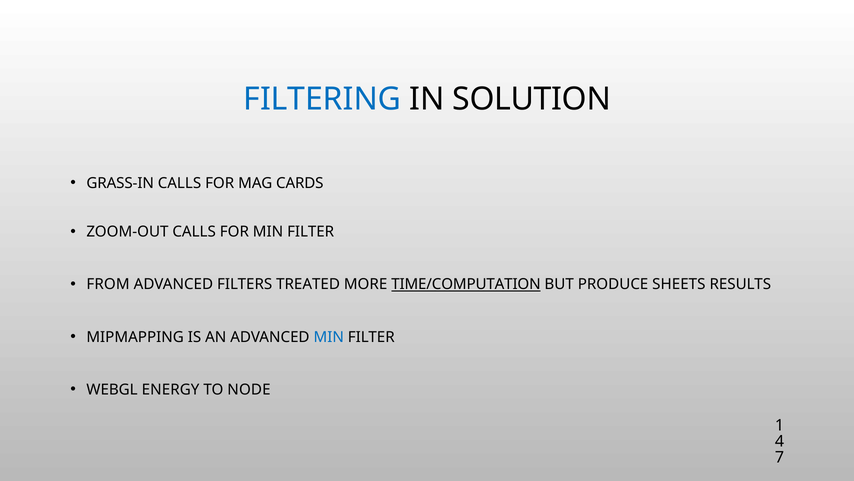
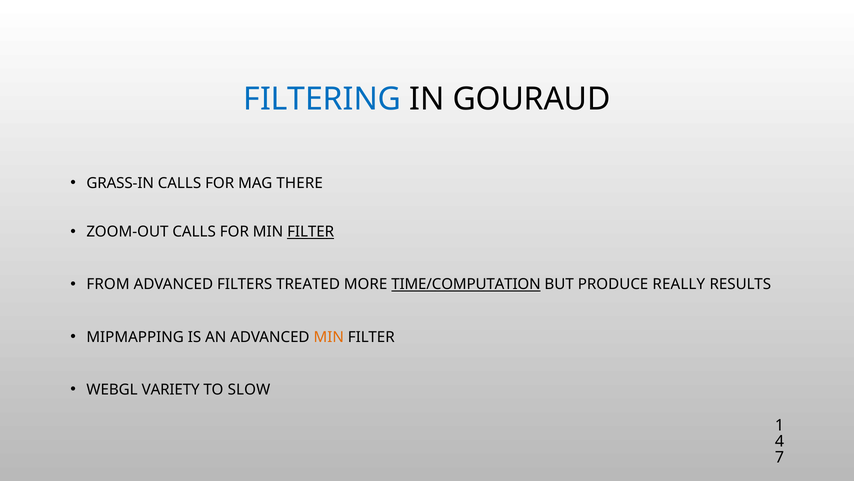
SOLUTION: SOLUTION -> GOURAUD (532, 99)
CARDS: CARDS -> THERE (300, 183)
FILTER underline: none -> present (311, 232)
SHEETS: SHEETS -> REALLY (679, 284)
MIN colour: blue -> orange (329, 337)
ENERGY: ENERGY -> VARIETY (171, 389)
NODE: NODE -> SLOW (249, 389)
